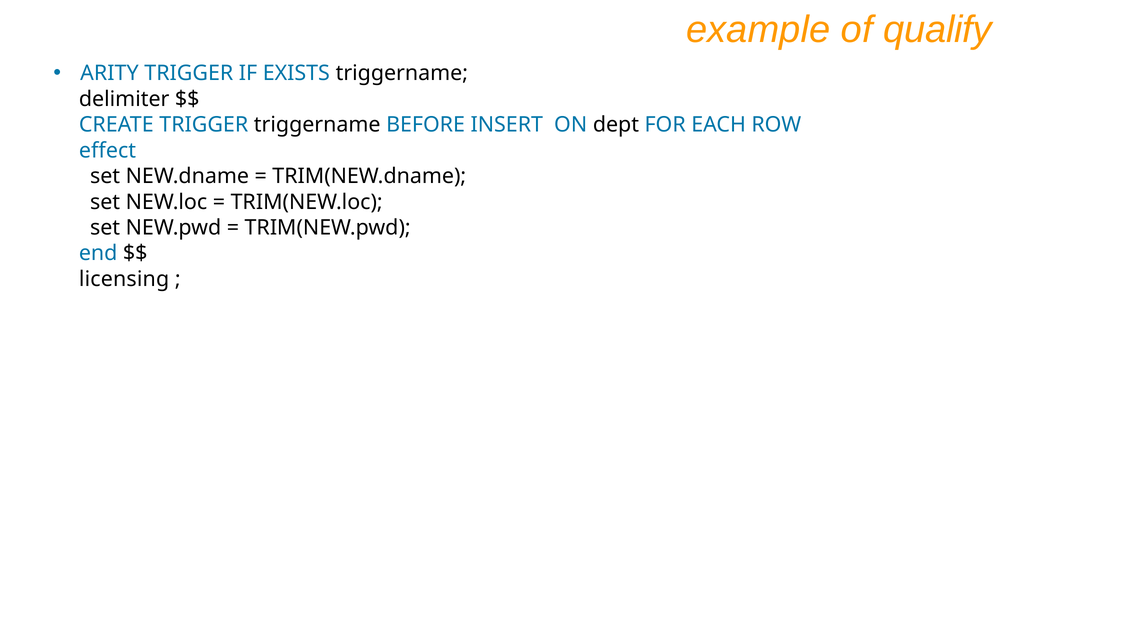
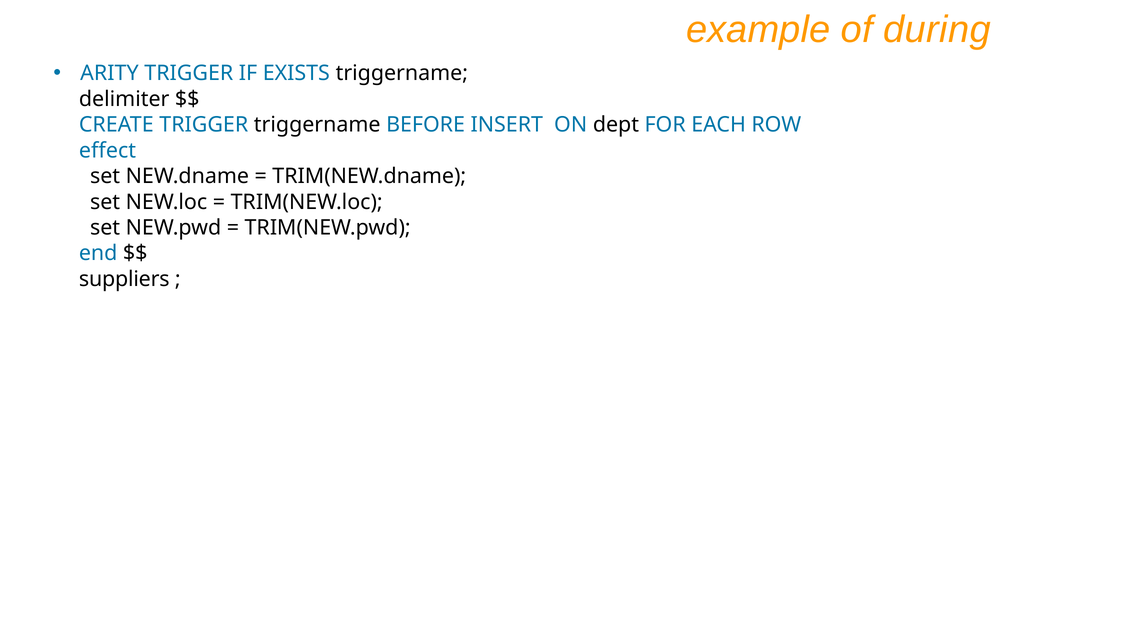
qualify: qualify -> during (937, 30)
licensing: licensing -> suppliers (124, 279)
